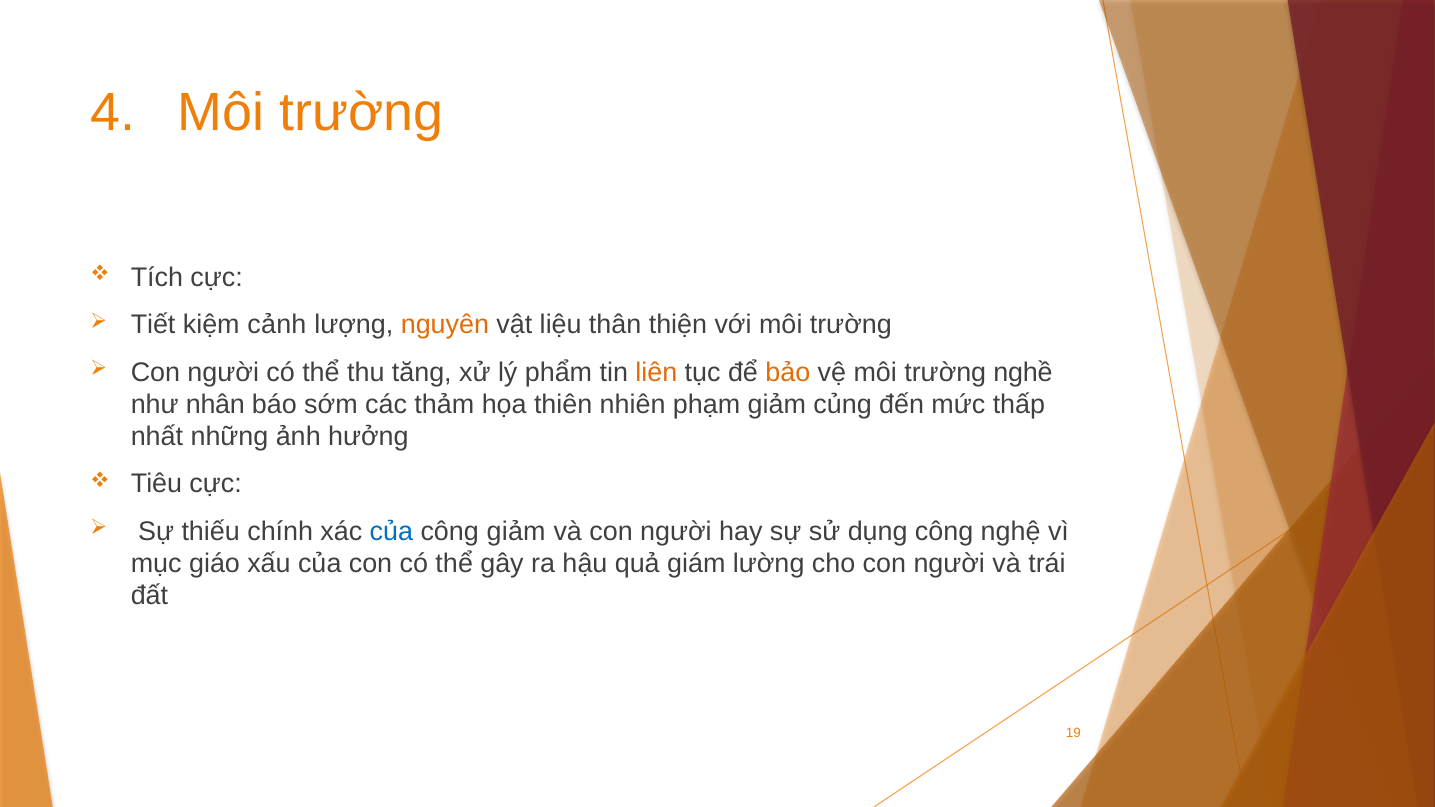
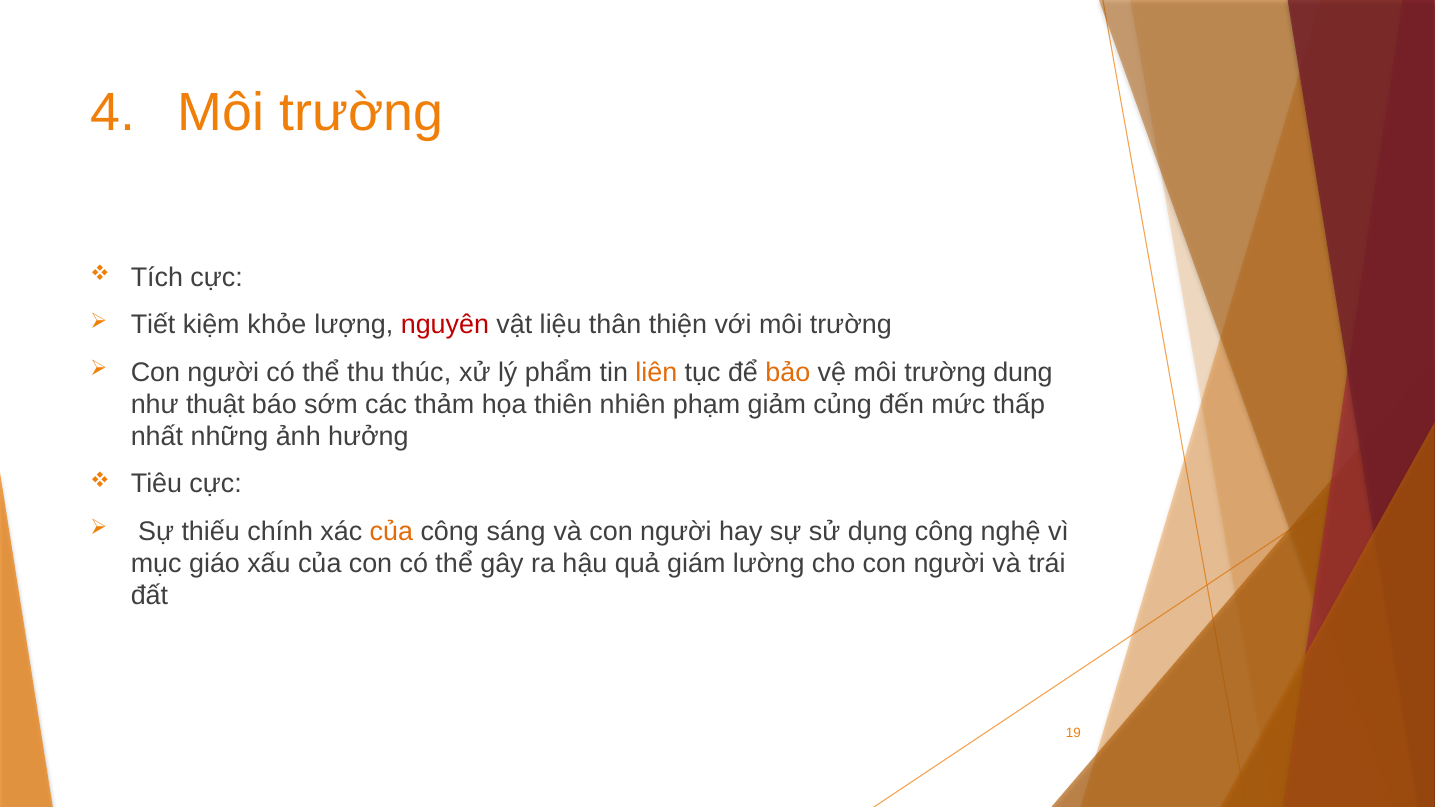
cảnh: cảnh -> khỏe (277, 325)
nguyên colour: orange -> red (445, 325)
tăng: tăng -> thúc (422, 372)
nghề: nghề -> dung (1023, 372)
nhân: nhân -> thuật (215, 404)
của colour: blue -> orange (391, 531)
công giảm: giảm -> sáng (516, 531)
